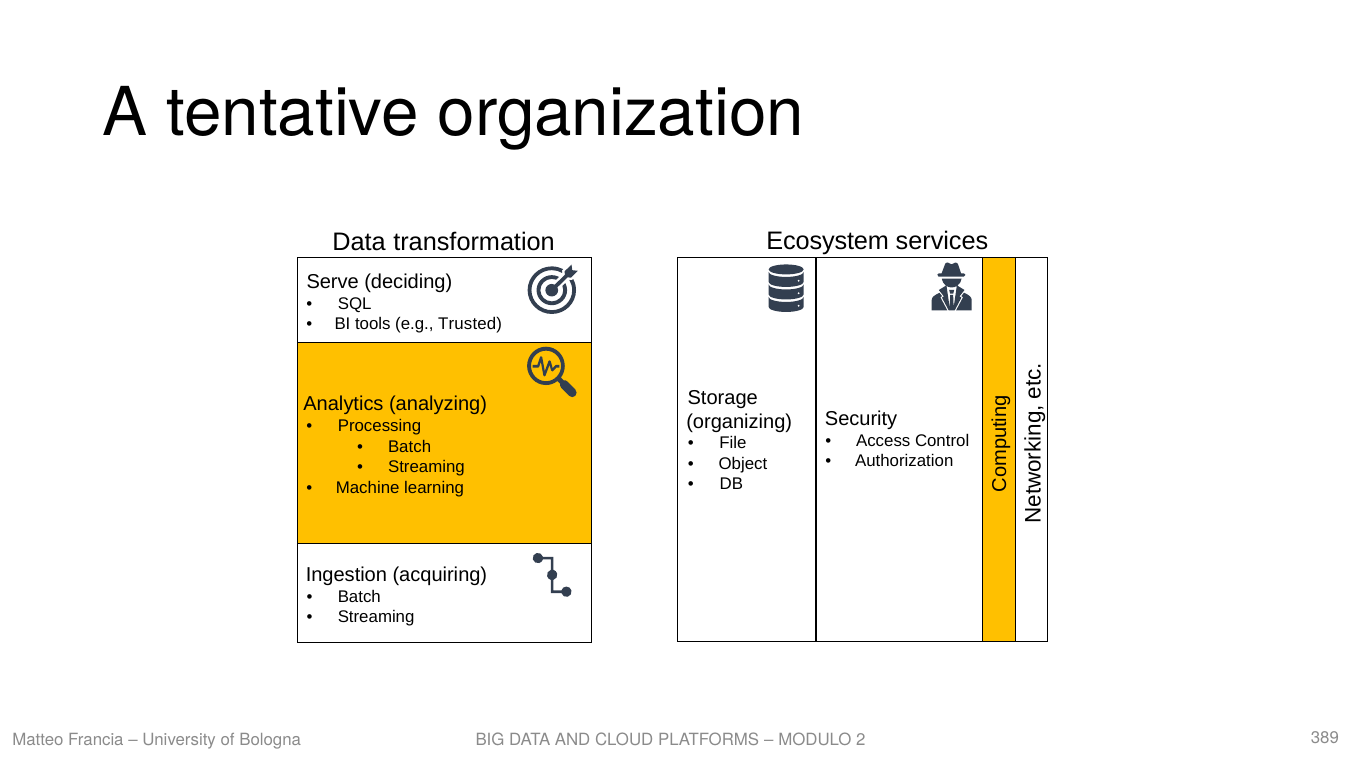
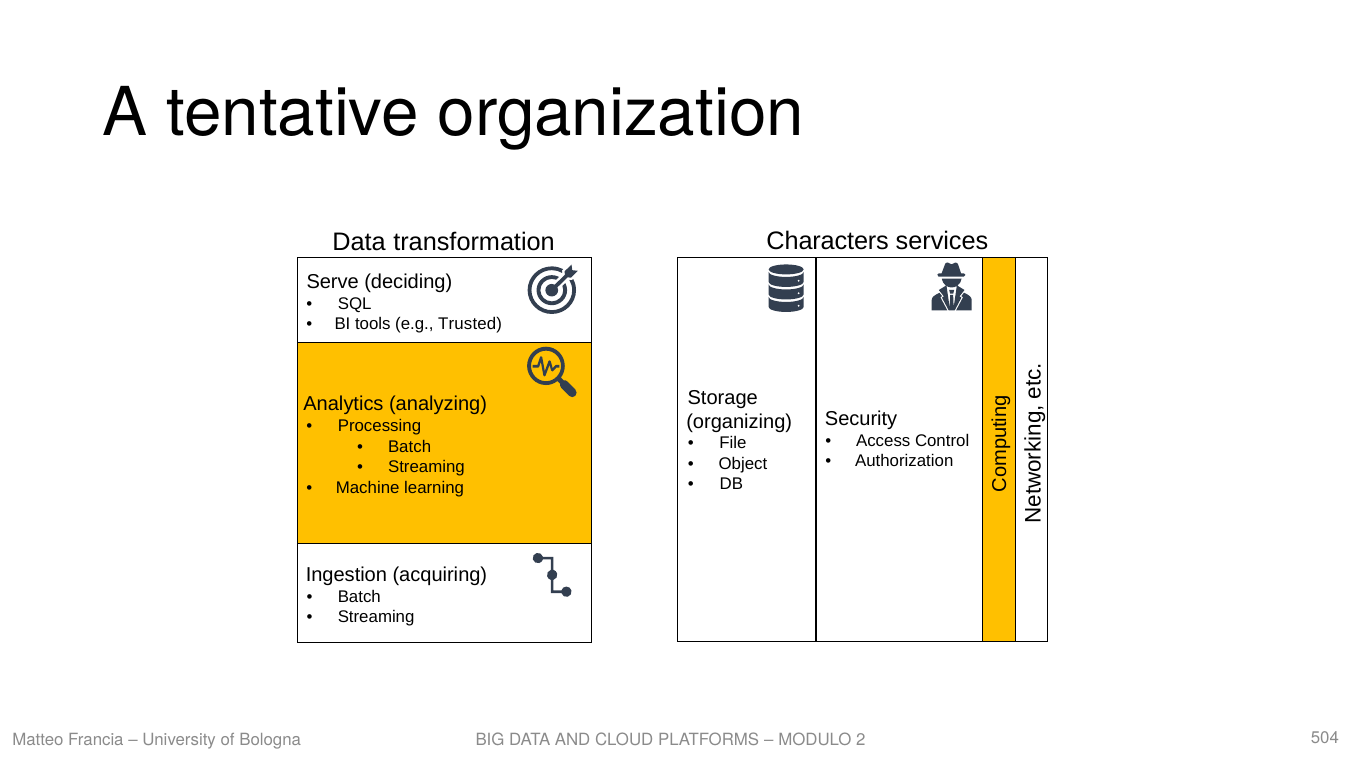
Ecosystem: Ecosystem -> Characters (828, 241)
389: 389 -> 504 (1325, 738)
